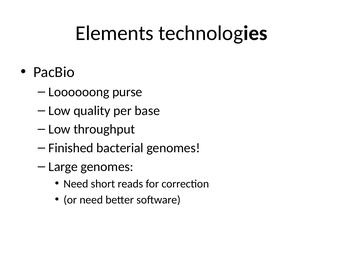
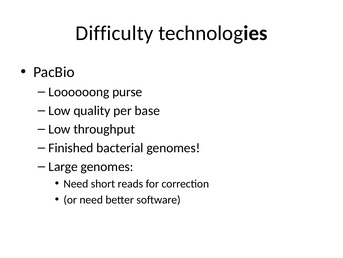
Elements: Elements -> Difficulty (114, 33)
